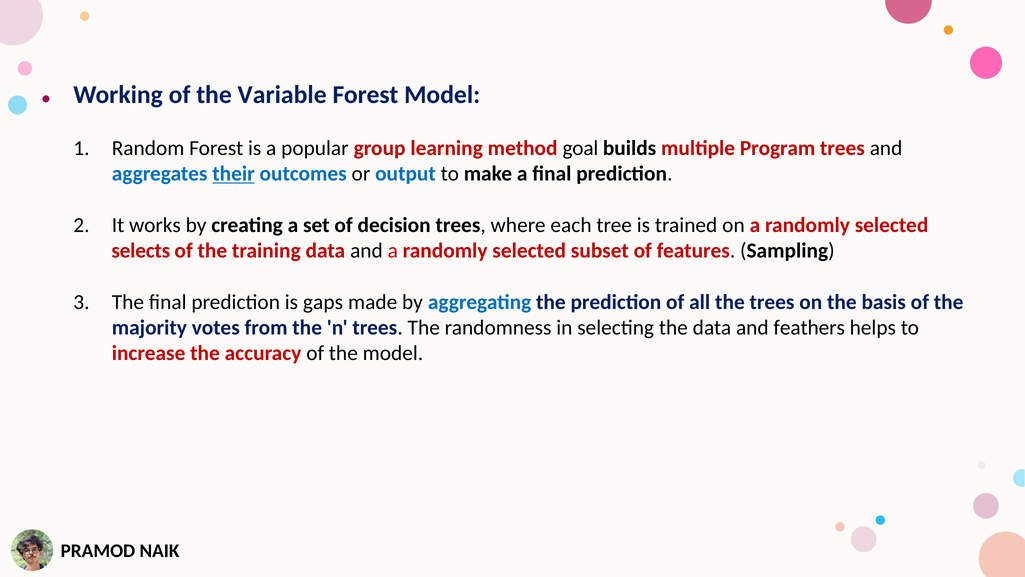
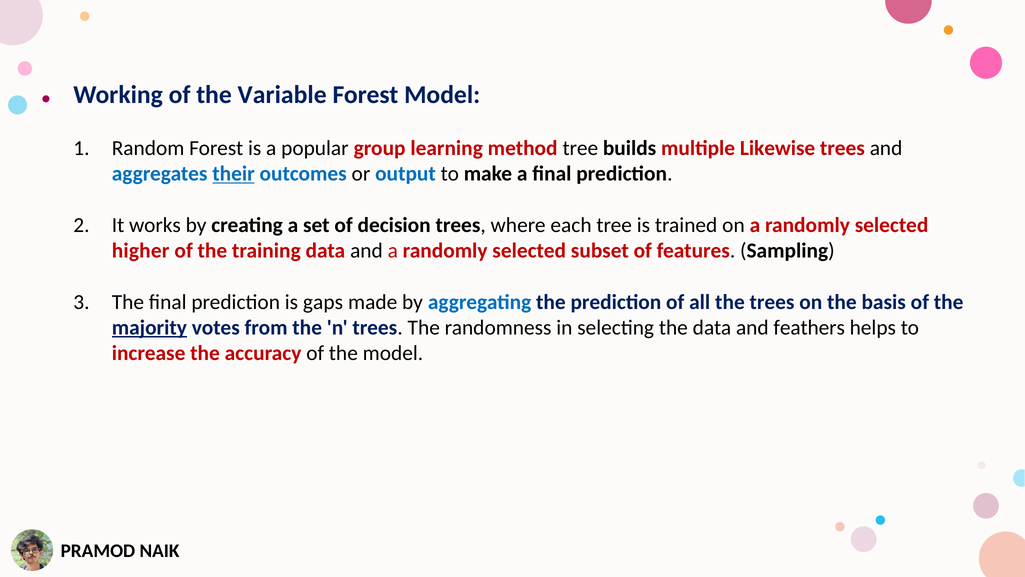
method goal: goal -> tree (580, 148)
Program: Program -> Likewise (778, 148)
selects: selects -> higher (141, 251)
majority underline: none -> present (149, 327)
